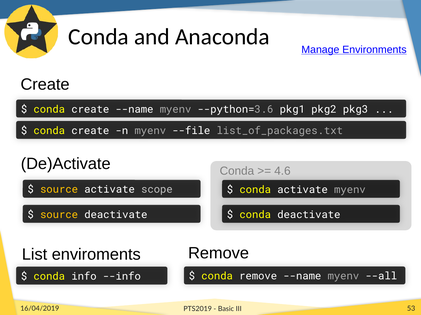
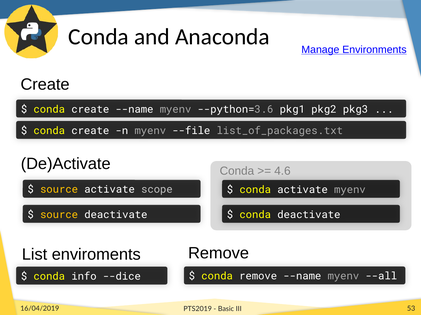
--info: --info -> --dice (122, 277)
